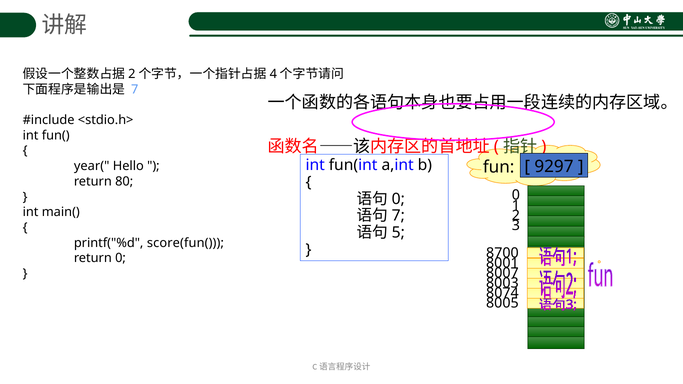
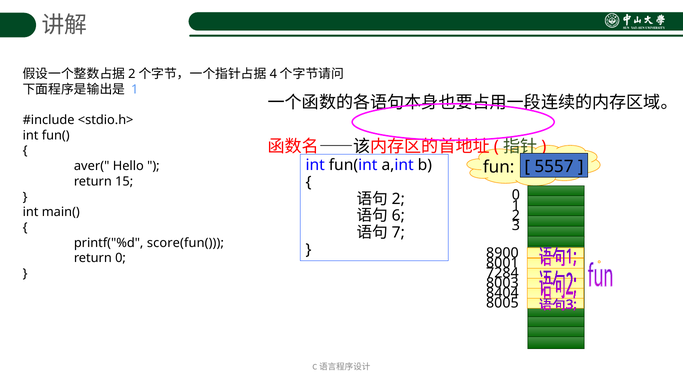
7: 7 -> 1 (135, 89)
year(: year( -> aver( (92, 166)
9297: 9297 -> 5557 (554, 167)
80: 80 -> 15 (124, 182)
0: 0 -> 2 (398, 199)
7: 7 -> 6 (398, 216)
5: 5 -> 7 (398, 233)
8700: 8700 -> 8900 (502, 253)
8007: 8007 -> 7284 (502, 273)
8074: 8074 -> 8404 (502, 293)
